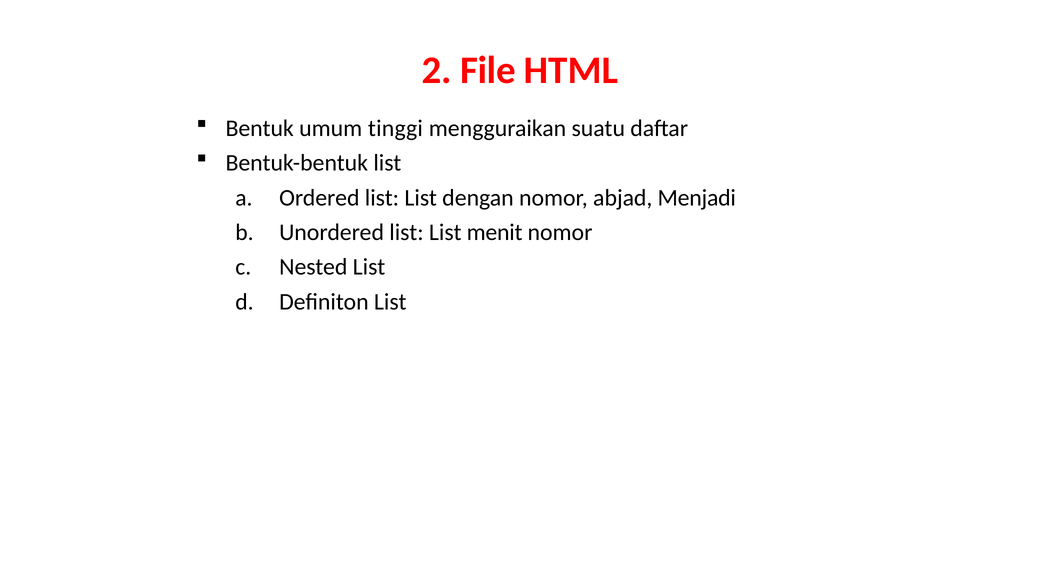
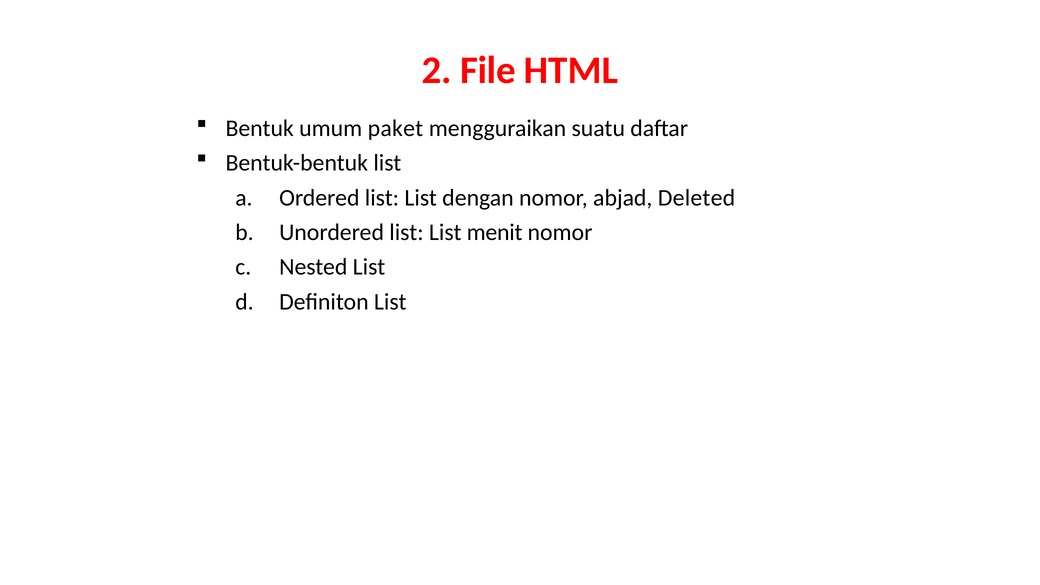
tinggi: tinggi -> paket (395, 128)
Menjadi: Menjadi -> Deleted (697, 198)
